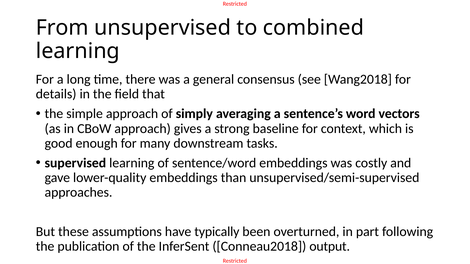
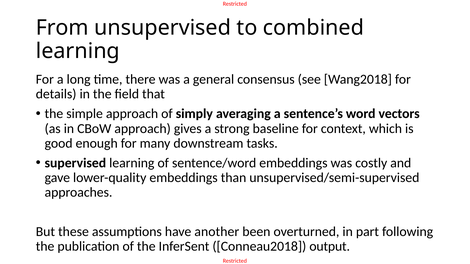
typically: typically -> another (217, 232)
